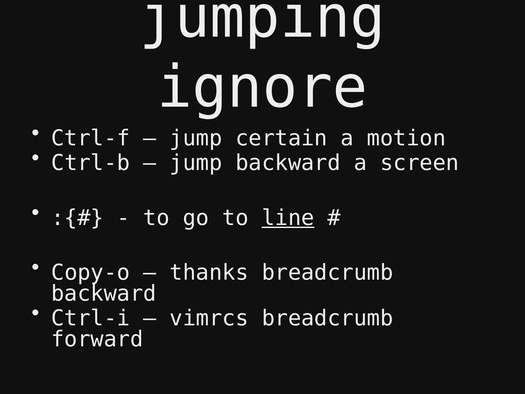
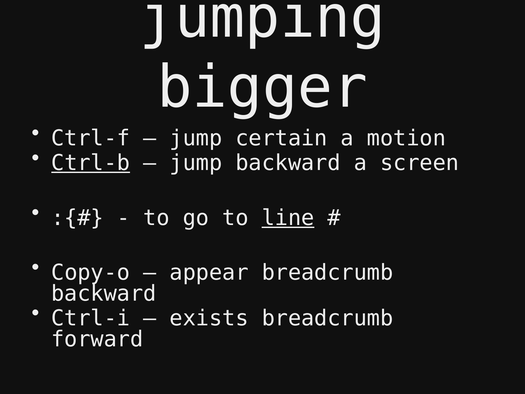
ignore: ignore -> bigger (262, 88)
Ctrl-b underline: none -> present (91, 163)
thanks: thanks -> appear (209, 272)
vimrcs: vimrcs -> exists (209, 318)
